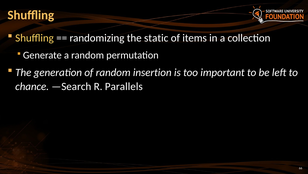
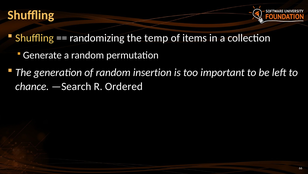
static: static -> temp (156, 38)
Parallels: Parallels -> Ordered (124, 86)
